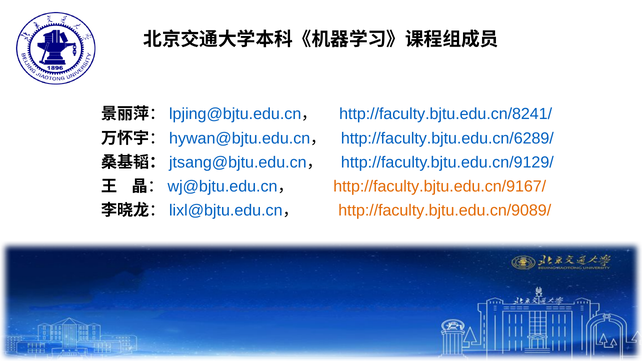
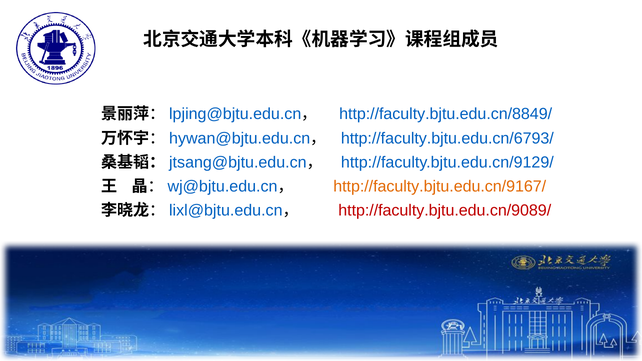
http://faculty.bjtu.edu.cn/8241/: http://faculty.bjtu.edu.cn/8241/ -> http://faculty.bjtu.edu.cn/8849/ (446, 114)
http://faculty.bjtu.edu.cn/6289/: http://faculty.bjtu.edu.cn/6289/ -> http://faculty.bjtu.edu.cn/6793/ (447, 138)
http://faculty.bjtu.edu.cn/9089/ colour: orange -> red (445, 211)
